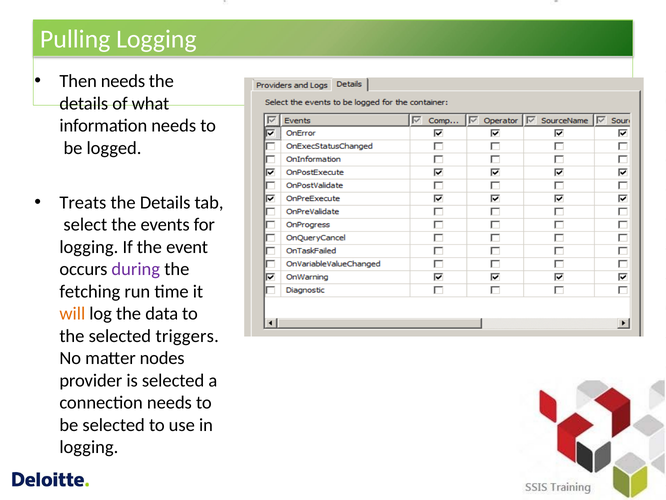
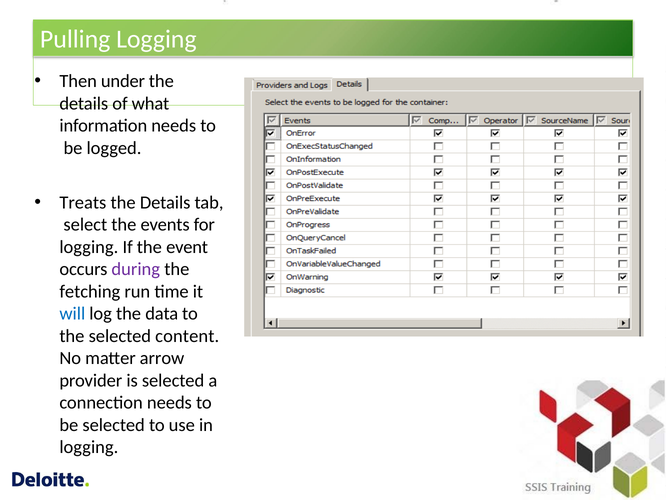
Then needs: needs -> under (123, 81)
will colour: orange -> blue (72, 313)
triggers: triggers -> content (187, 336)
nodes: nodes -> arrow (162, 358)
